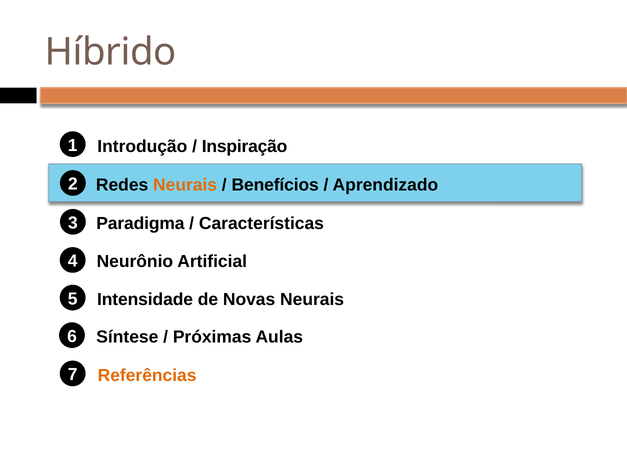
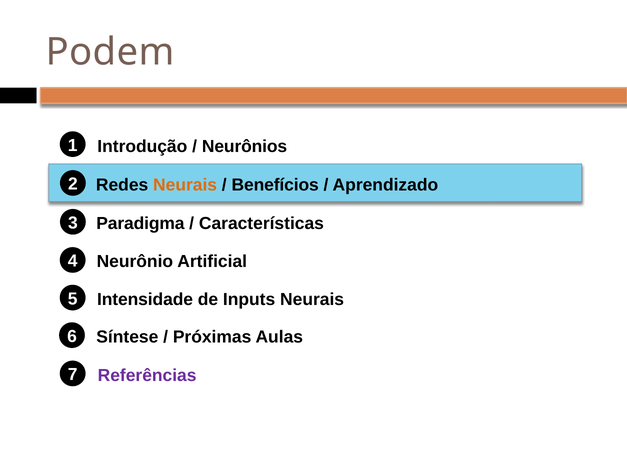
Híbrido: Híbrido -> Podem (110, 52)
Inspiração: Inspiração -> Neurônios (245, 146)
Novas: Novas -> Inputs (249, 300)
Referências colour: orange -> purple (147, 376)
